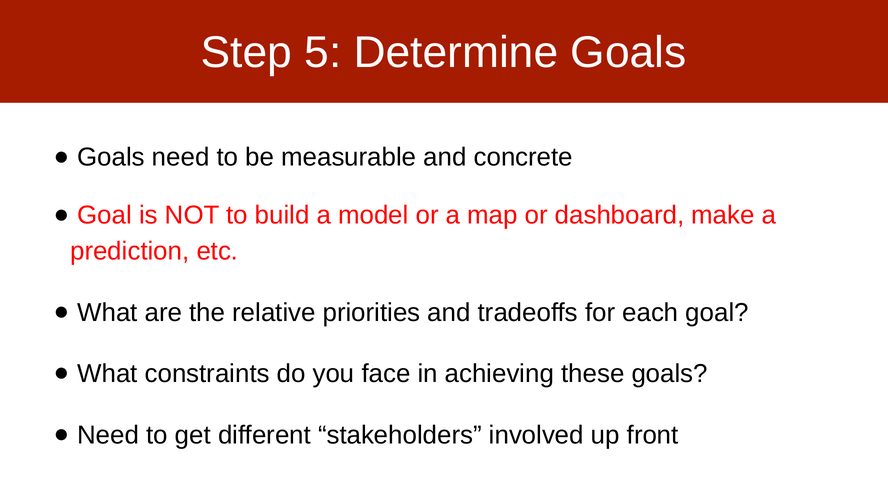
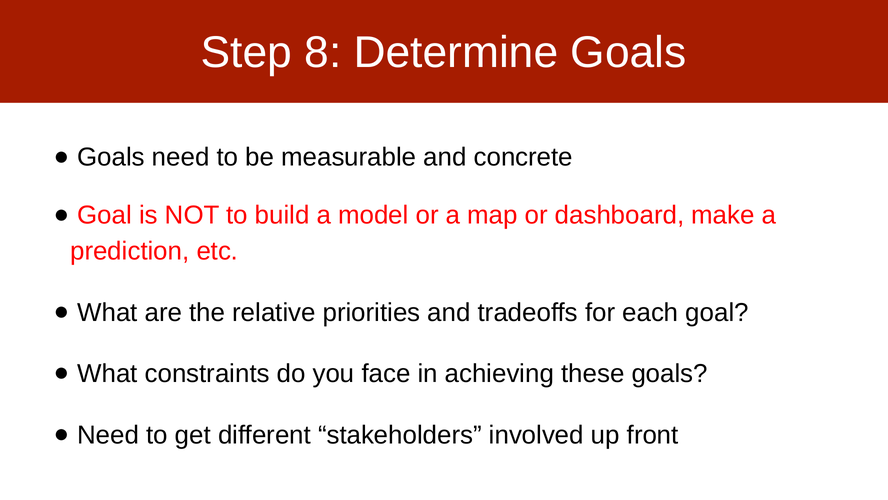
5: 5 -> 8 (323, 53)
